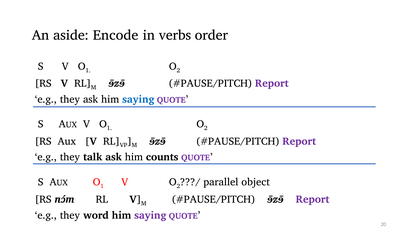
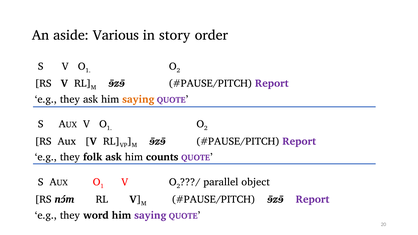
Encode: Encode -> Various (116, 35)
verbs: verbs -> story (175, 35)
saying colour: blue -> orange (138, 100)
talk: talk -> folk (93, 157)
